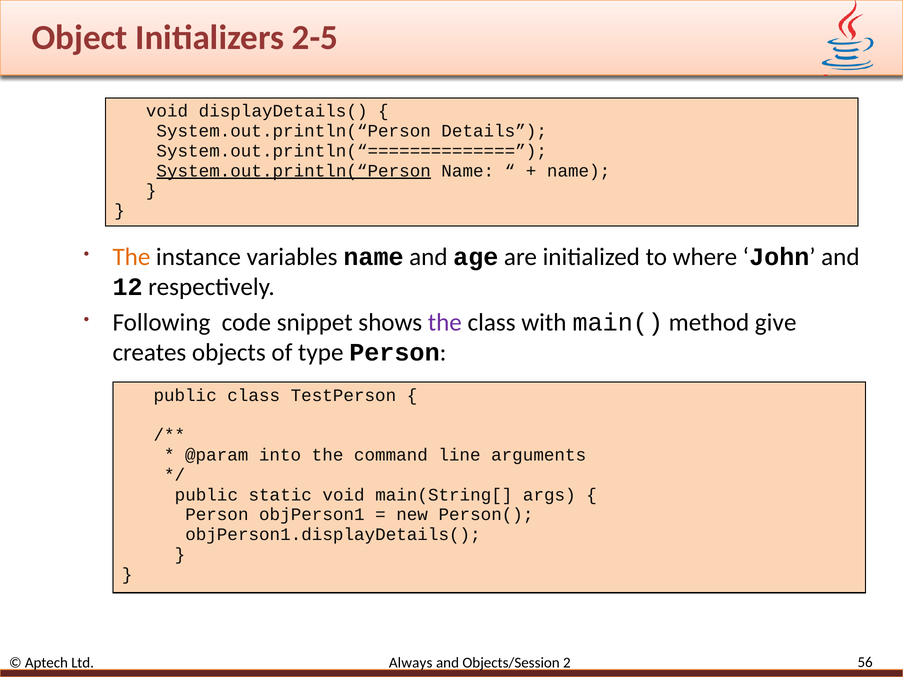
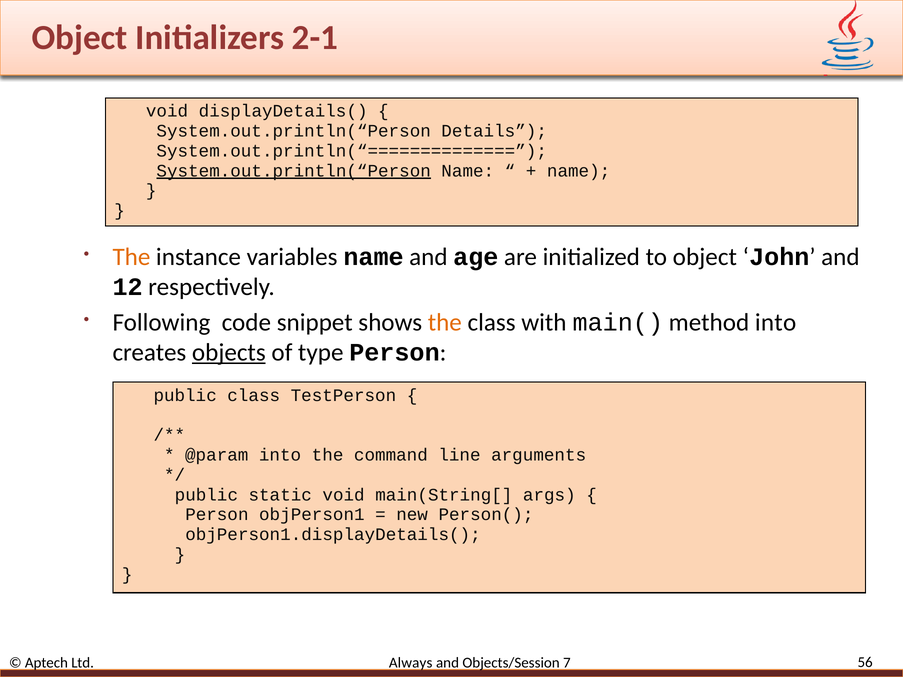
2-5: 2-5 -> 2-1 (315, 38)
to where: where -> object (705, 257)
the colour: purple -> orange (445, 322)
method give: give -> into (776, 322)
objects underline: none -> present (229, 353)
2: 2 -> 7 (567, 663)
